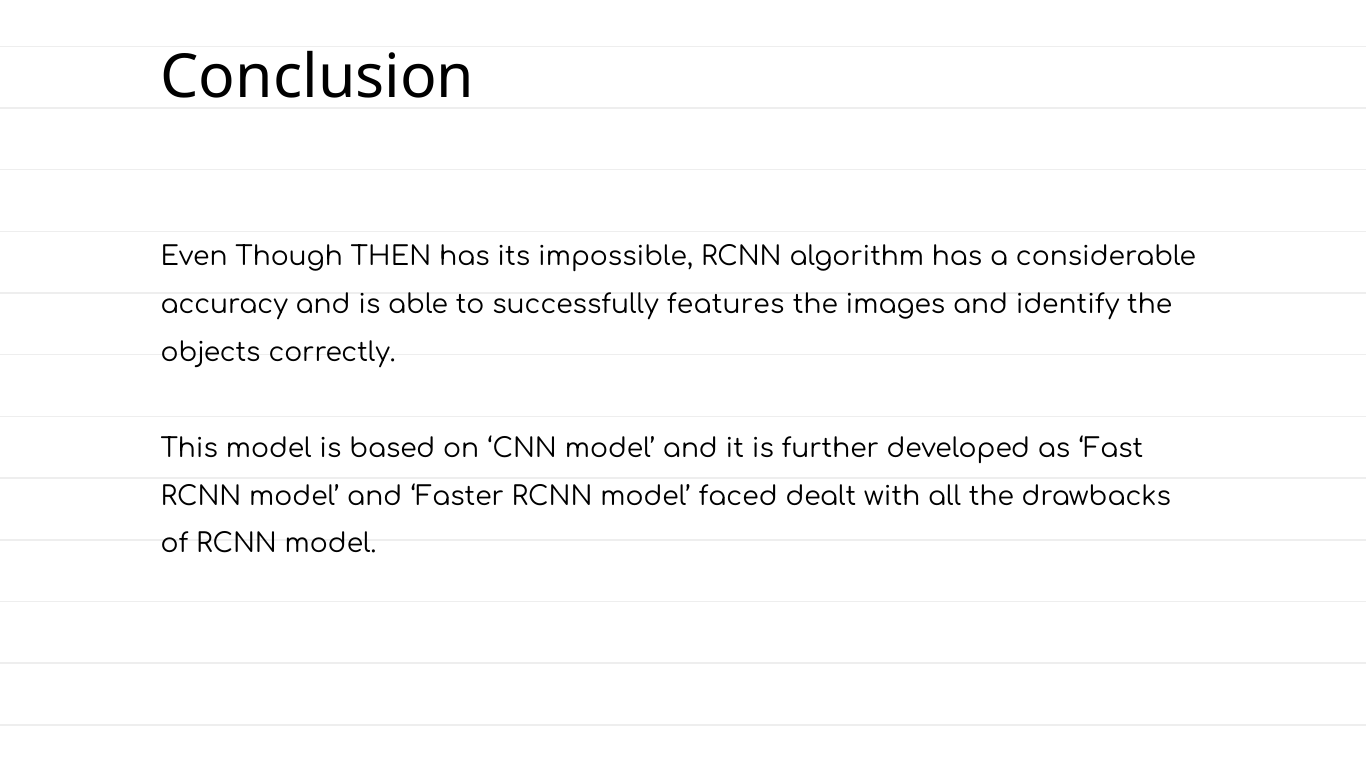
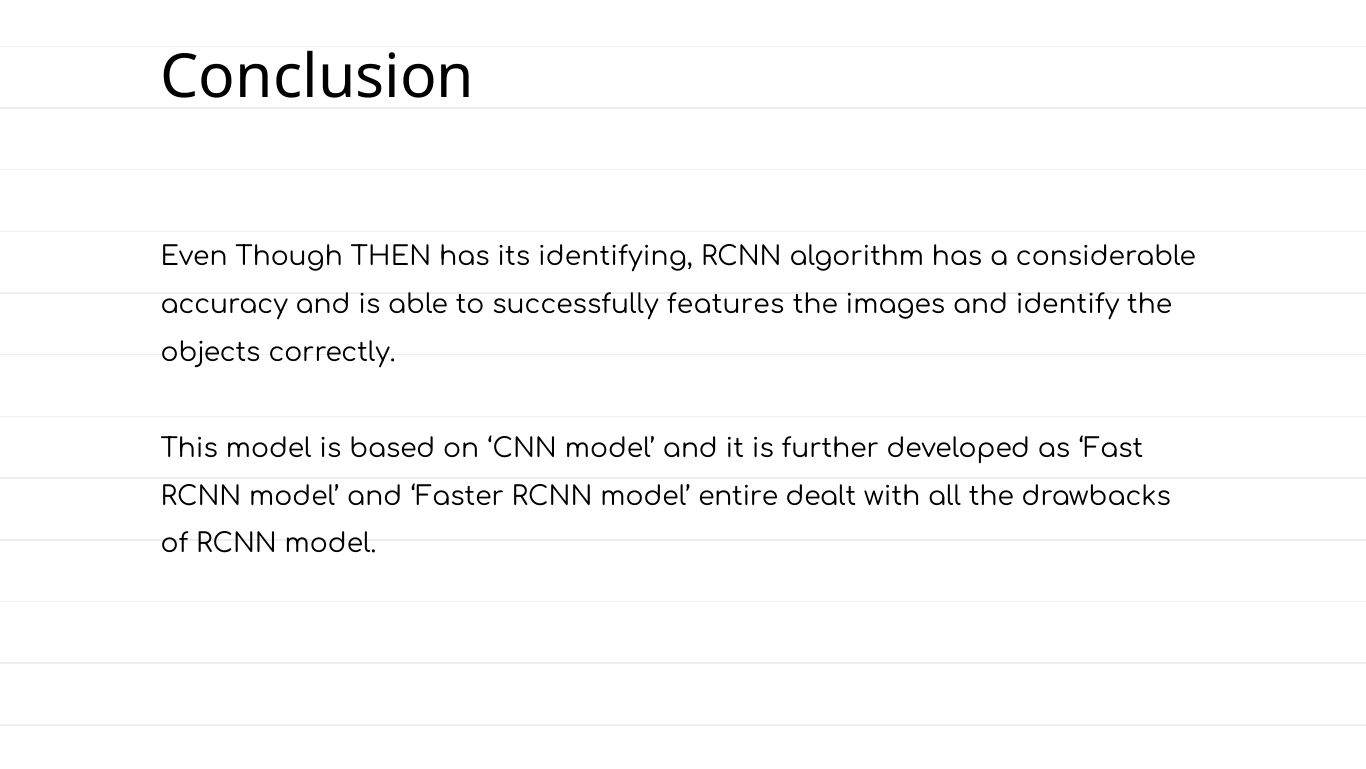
impossible: impossible -> identifying (616, 257)
faced: faced -> entire (738, 496)
